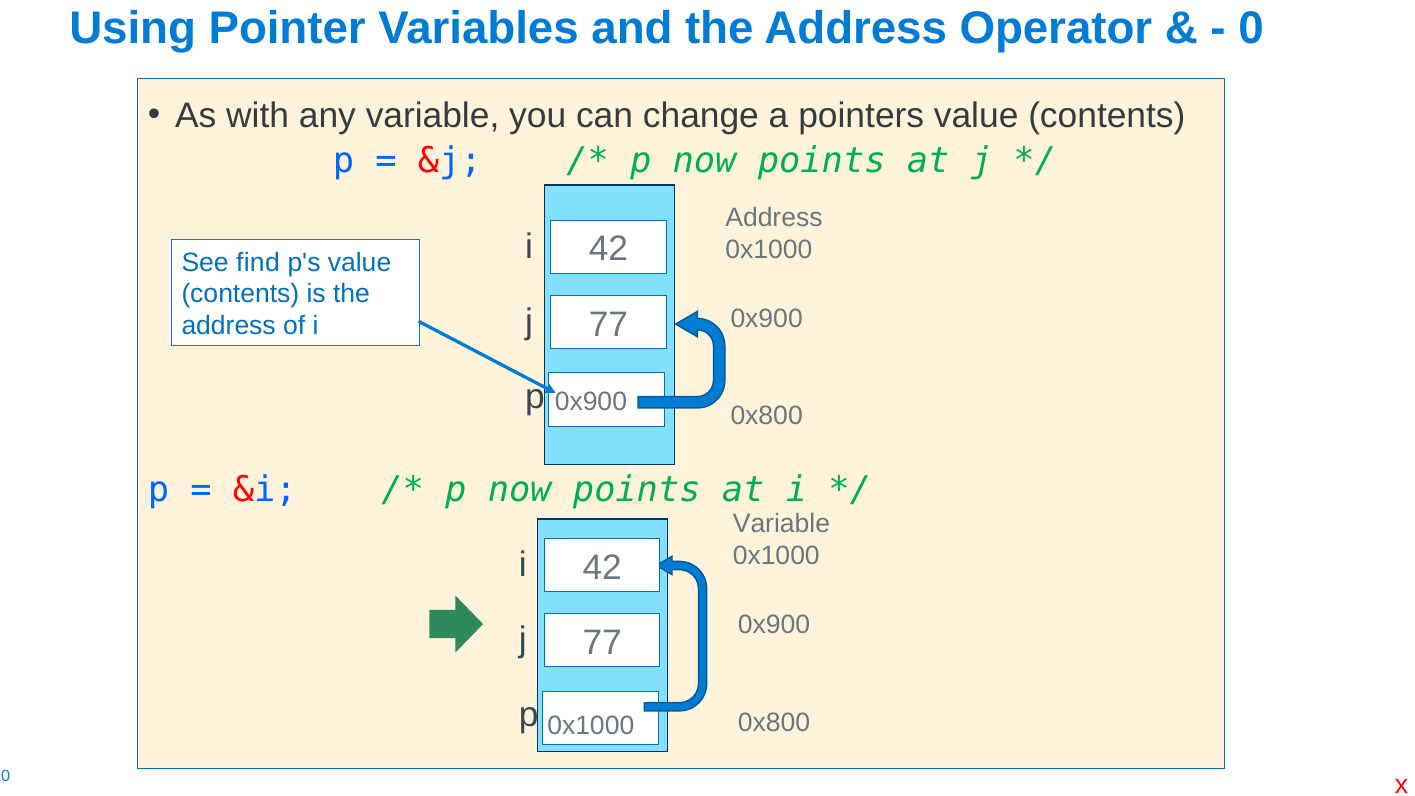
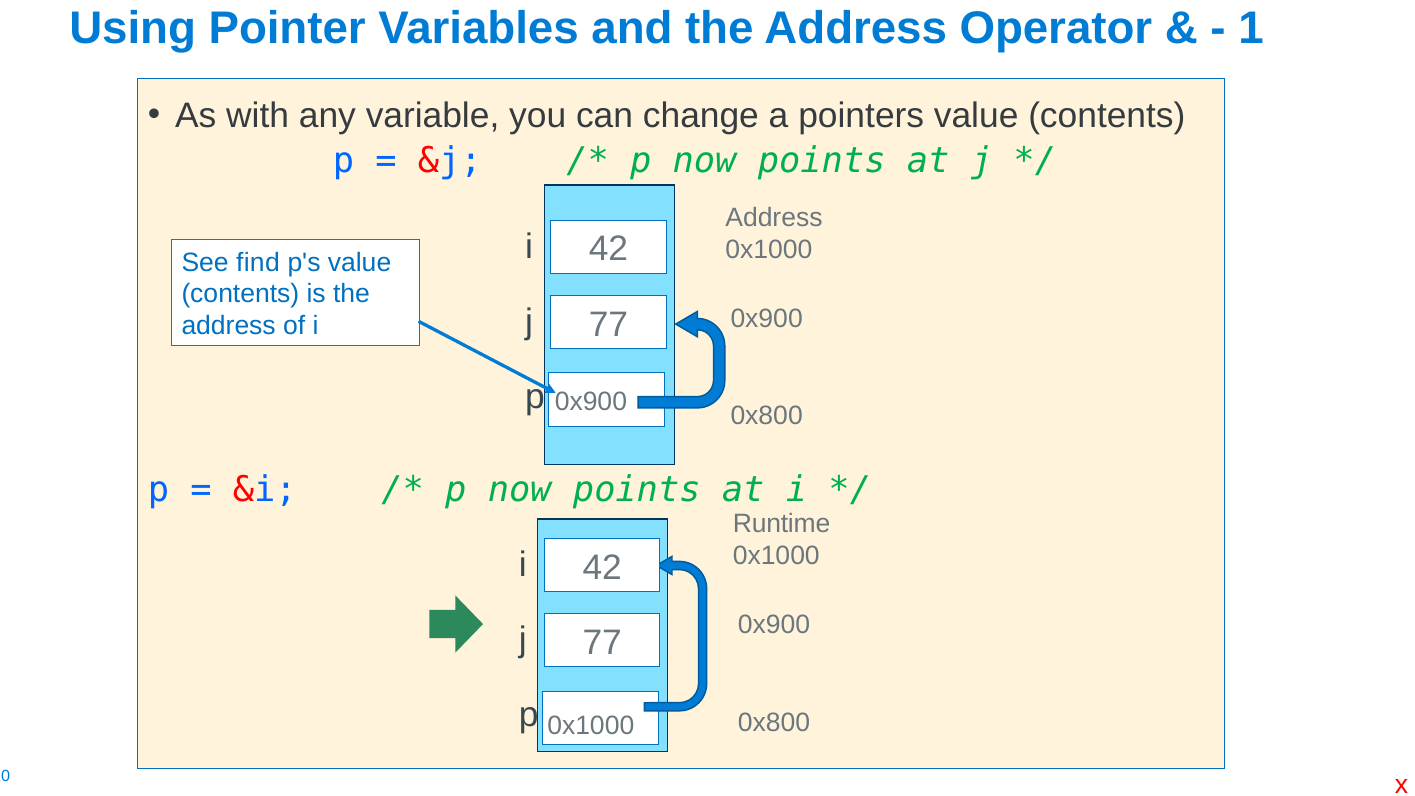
0: 0 -> 1 (1251, 29)
Variable: Variable -> Runtime (782, 524)
